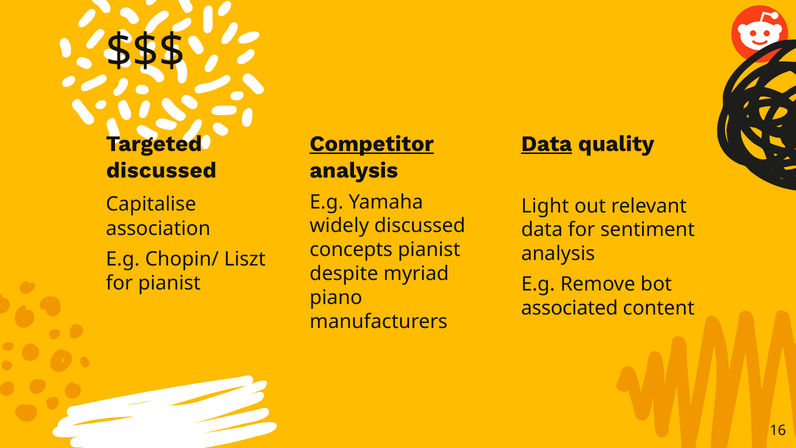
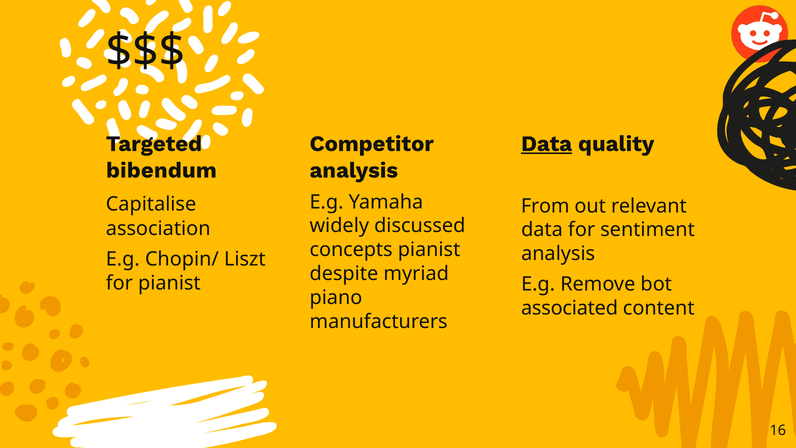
Competitor underline: present -> none (372, 144)
discussed: discussed -> bibendum (161, 170)
Light: Light -> From (545, 206)
